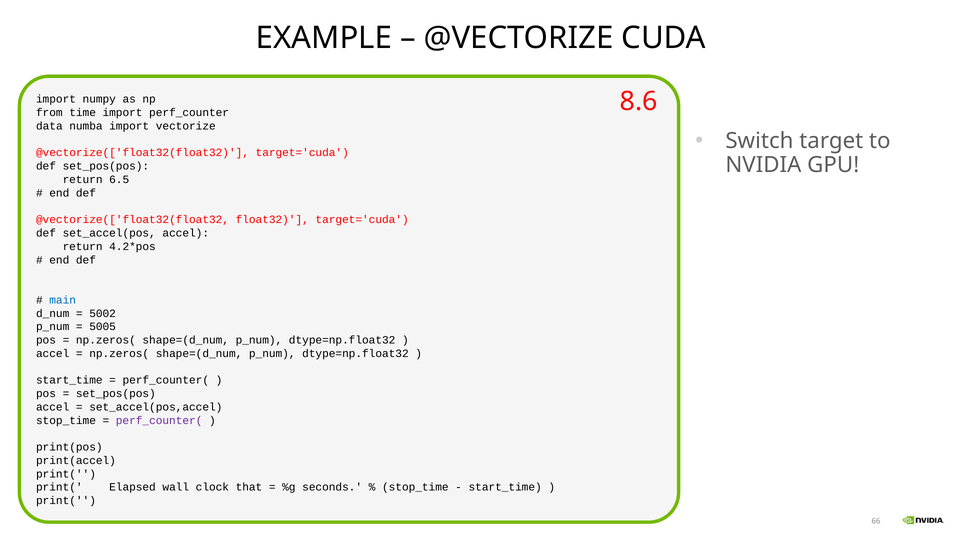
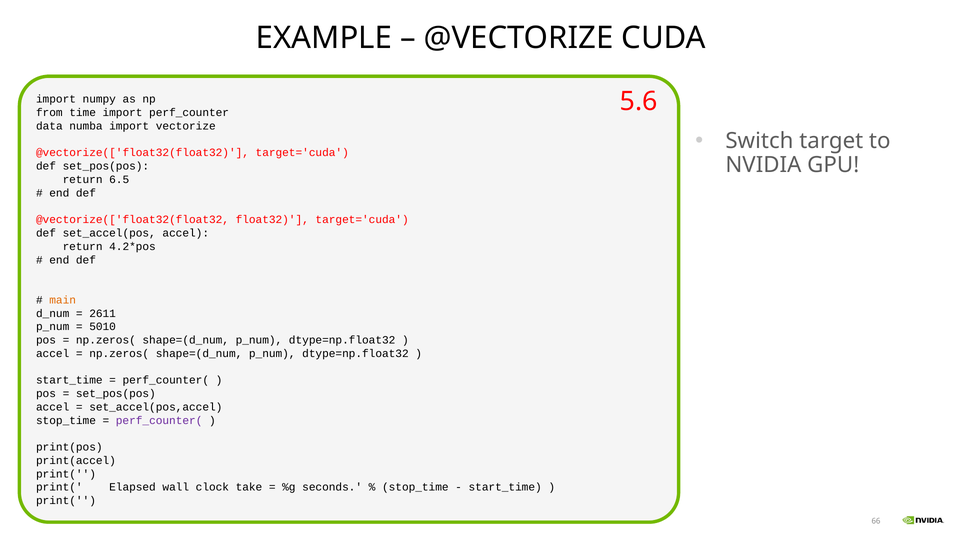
8.6: 8.6 -> 5.6 (639, 101)
main colour: blue -> orange (63, 300)
5002: 5002 -> 2611 (103, 313)
5005: 5005 -> 5010 (103, 327)
that: that -> take (249, 487)
